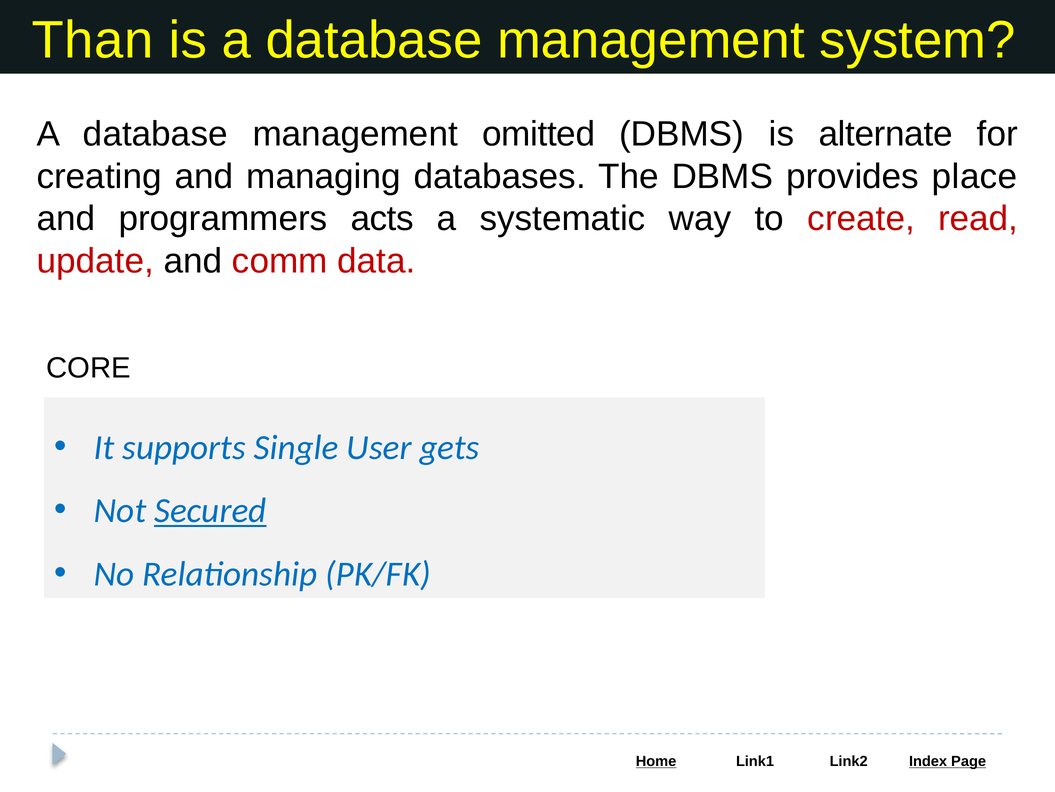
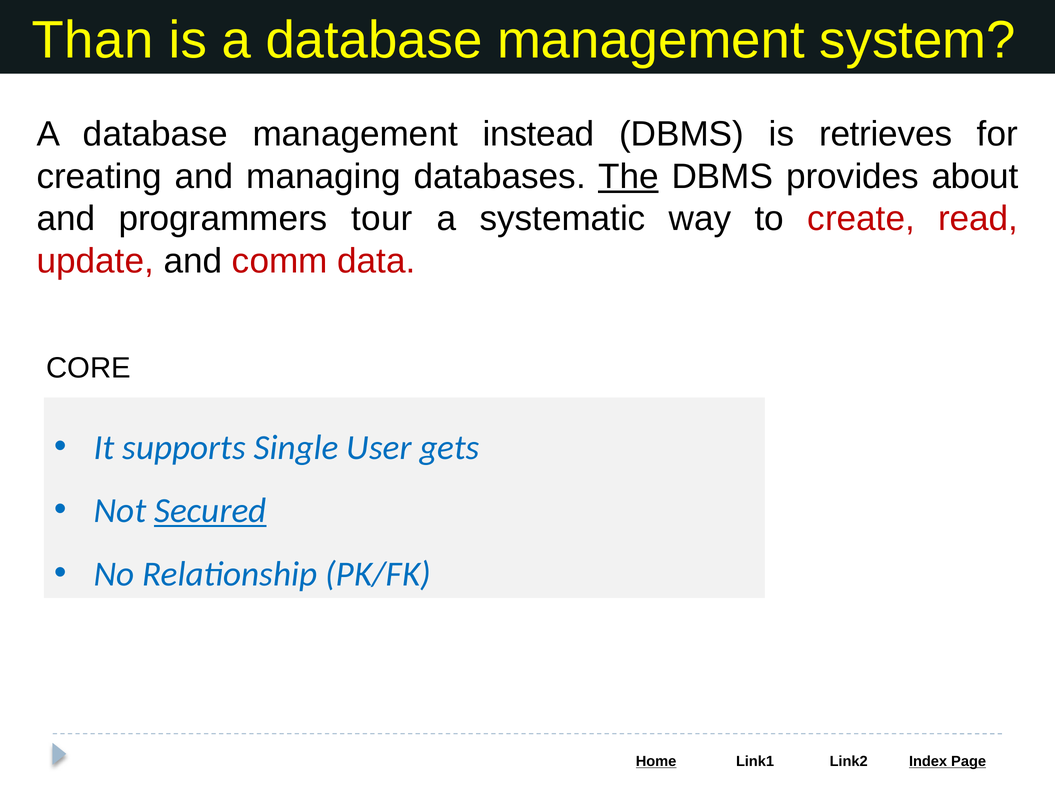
omitted: omitted -> instead (539, 134)
alternate: alternate -> retrieves (886, 134)
The underline: none -> present (628, 176)
place: place -> about (975, 176)
acts: acts -> tour (382, 219)
